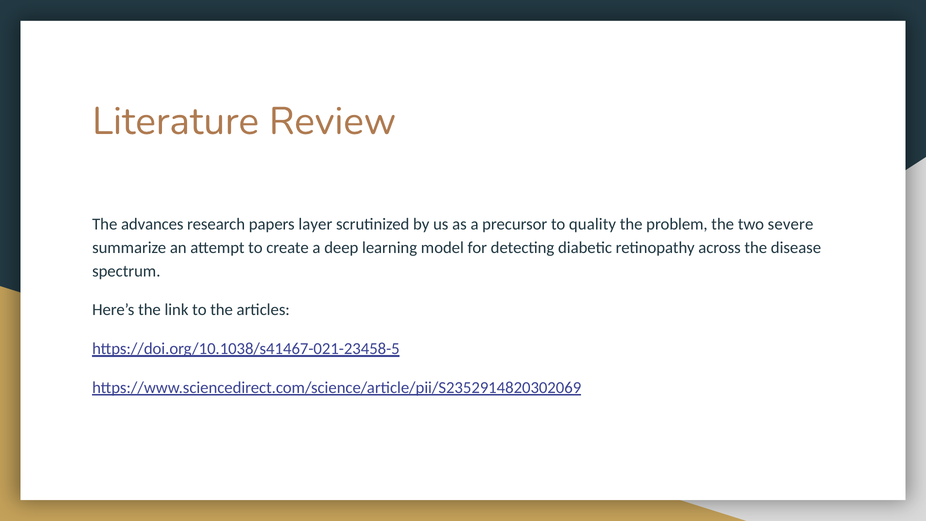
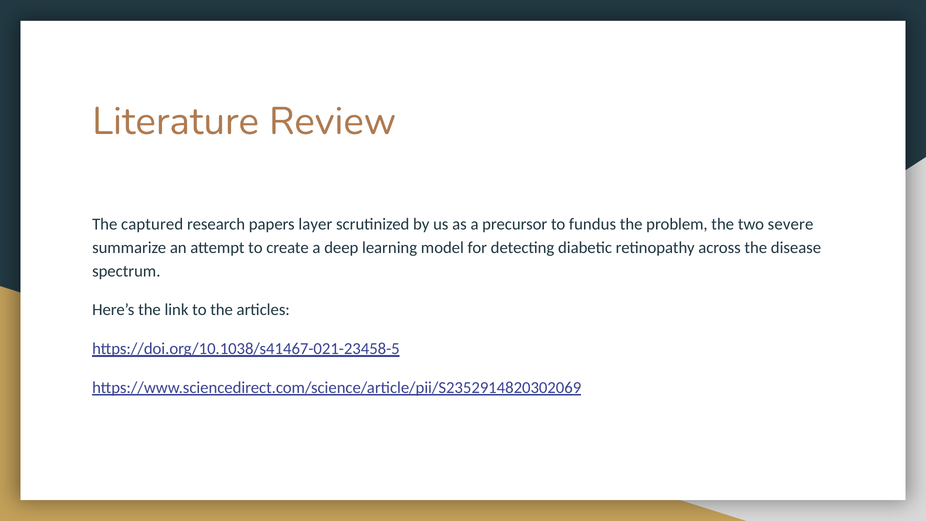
advances: advances -> captured (152, 224)
quality: quality -> fundus (593, 224)
